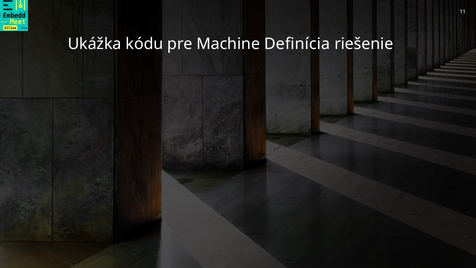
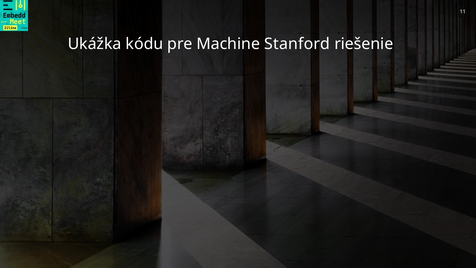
Definícia: Definícia -> Stanford (297, 44)
